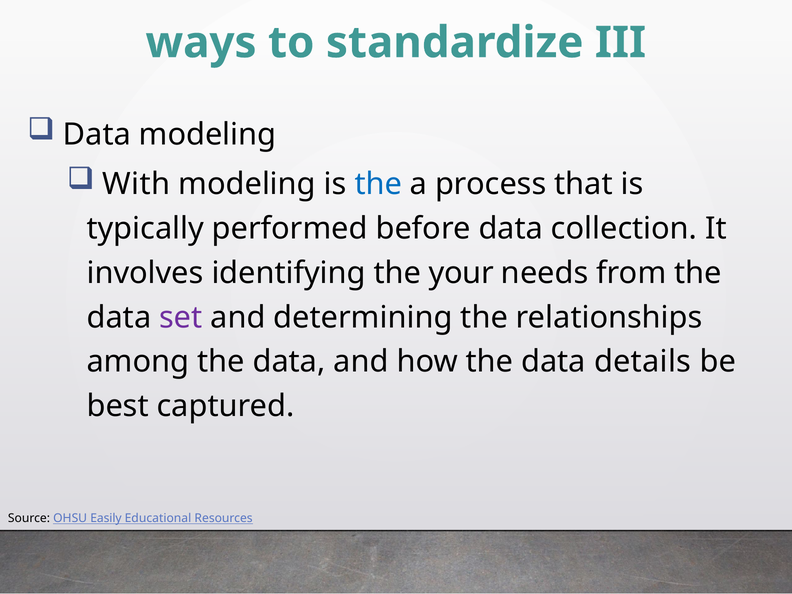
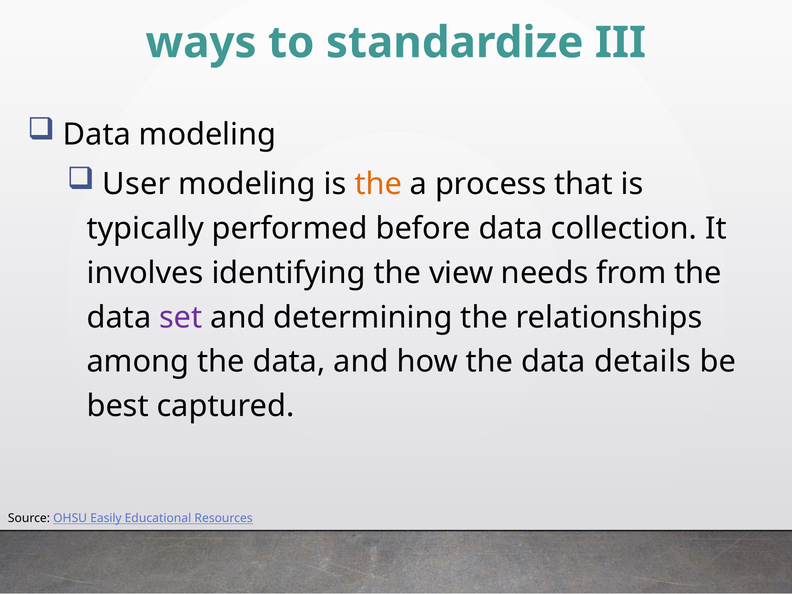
With: With -> User (136, 184)
the colour: blue -> orange (378, 184)
your: your -> view (461, 273)
